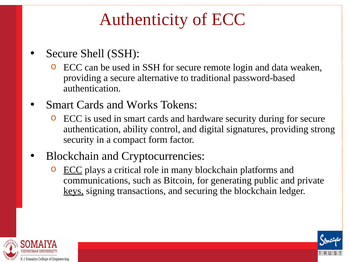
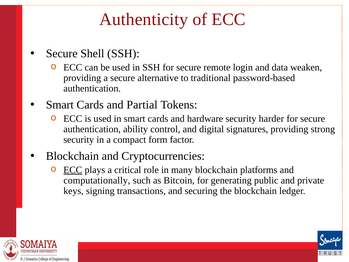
Works: Works -> Partial (142, 105)
during: during -> harder (271, 119)
communications: communications -> computationally (97, 180)
keys underline: present -> none (73, 191)
